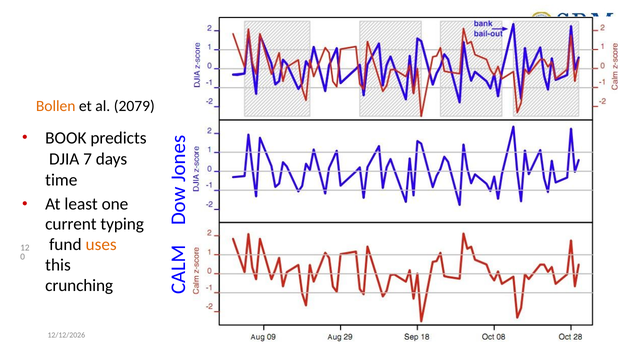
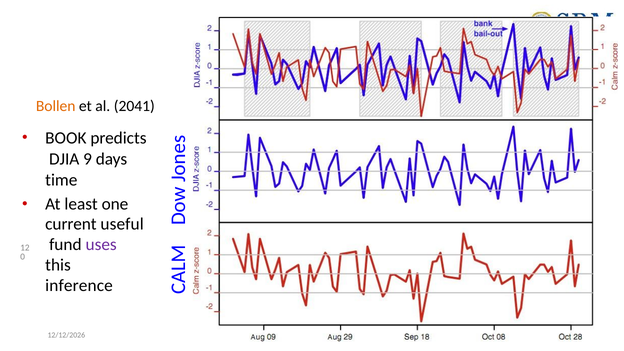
2079: 2079 -> 2041 (134, 106)
7: 7 -> 9 (88, 159)
typing: typing -> useful (122, 224)
uses colour: orange -> purple (101, 245)
crunching: crunching -> inference (79, 285)
